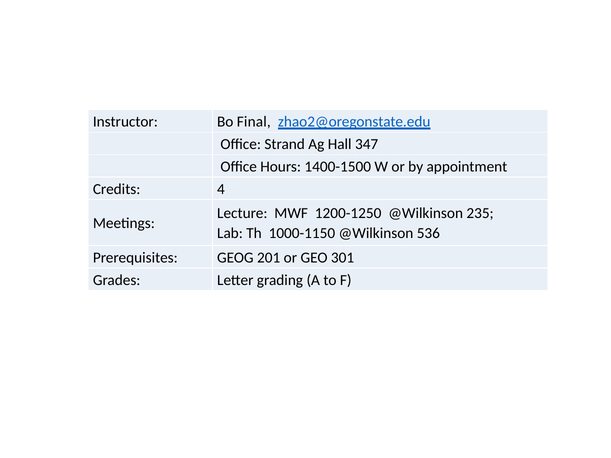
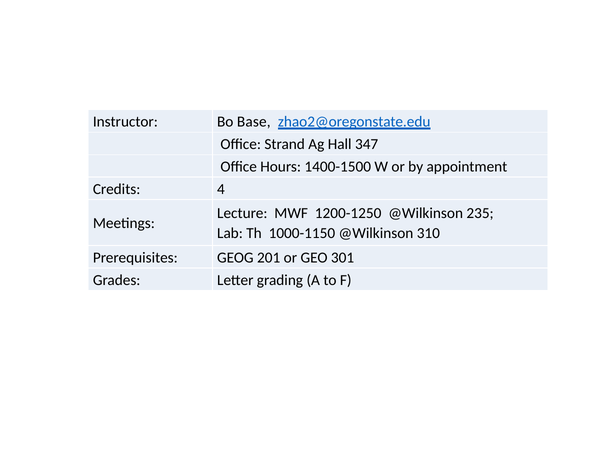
Final: Final -> Base (254, 122)
536: 536 -> 310 (428, 233)
